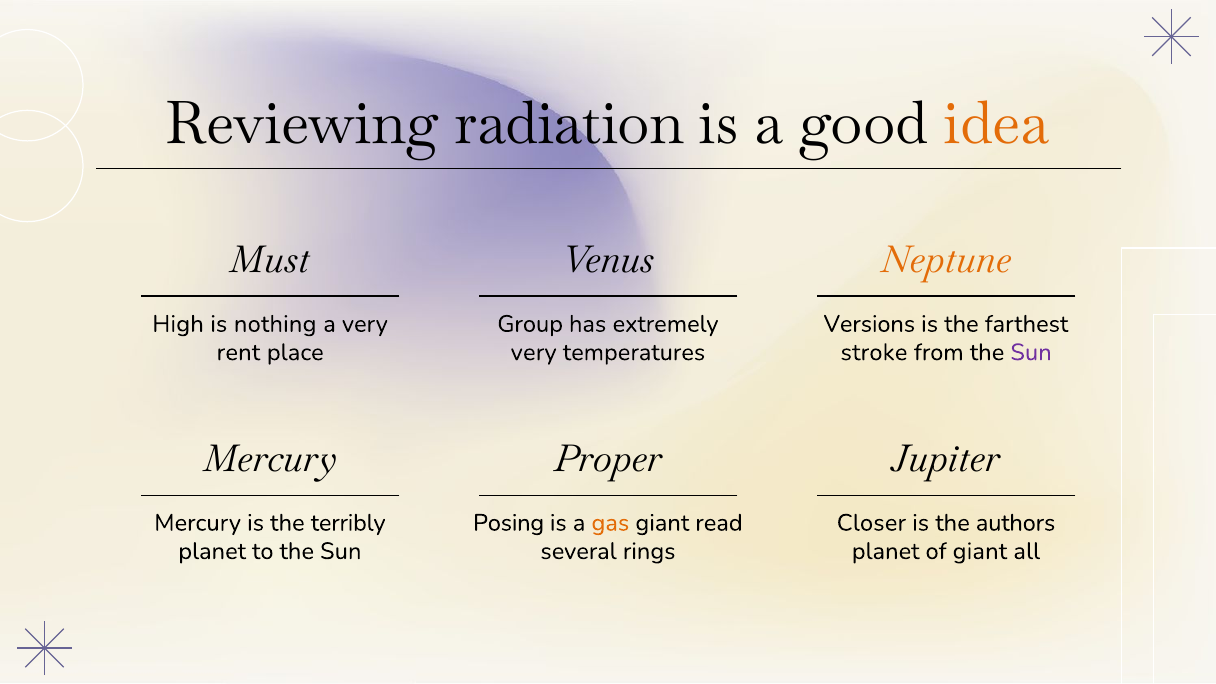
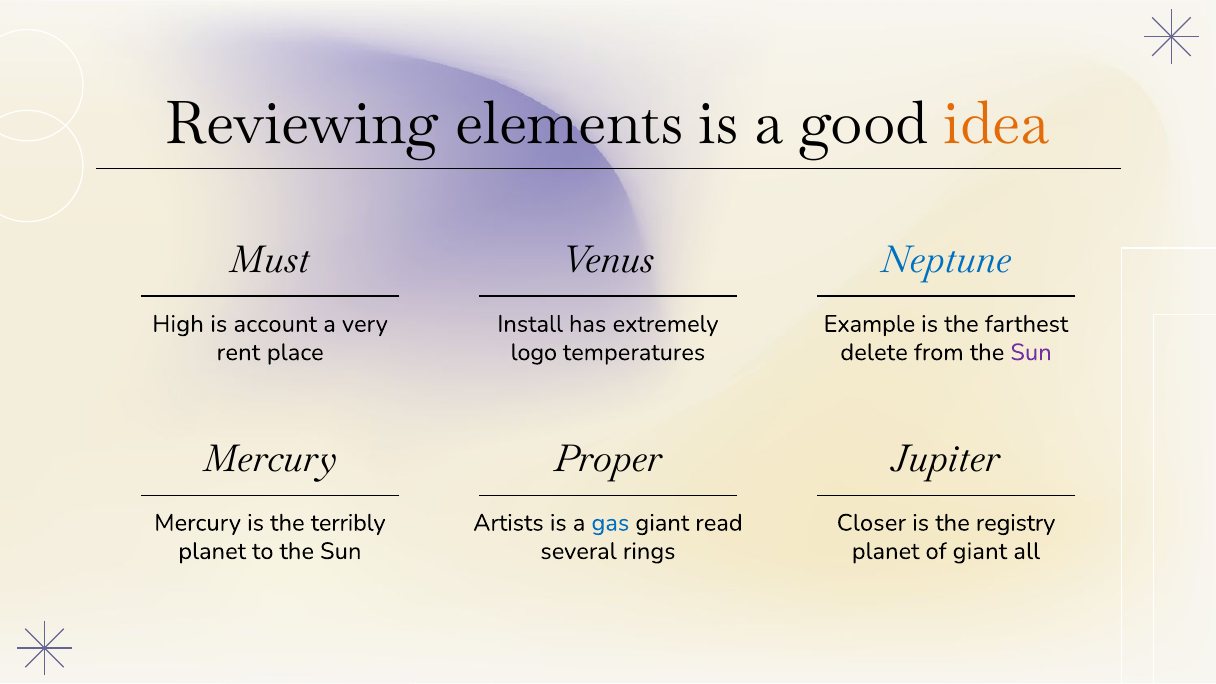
radiation: radiation -> elements (570, 124)
Neptune colour: orange -> blue (946, 260)
nothing: nothing -> account (275, 324)
Group: Group -> Install (530, 324)
Versions: Versions -> Example (869, 324)
very: very -> logo (534, 352)
stroke: stroke -> delete (874, 352)
Posing: Posing -> Artists (508, 523)
gas colour: orange -> blue (610, 523)
authors: authors -> registry (1016, 523)
